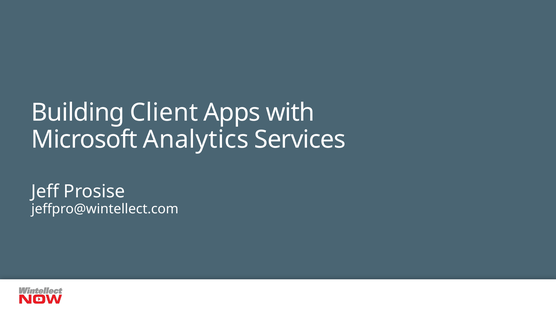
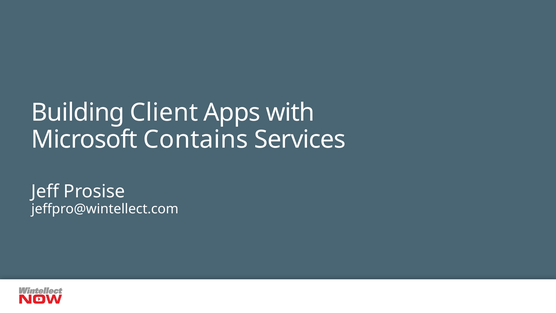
Analytics: Analytics -> Contains (196, 139)
